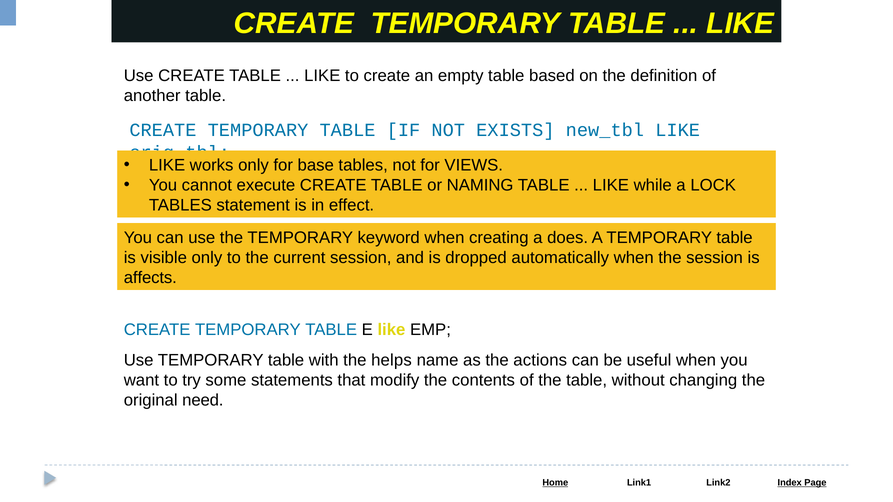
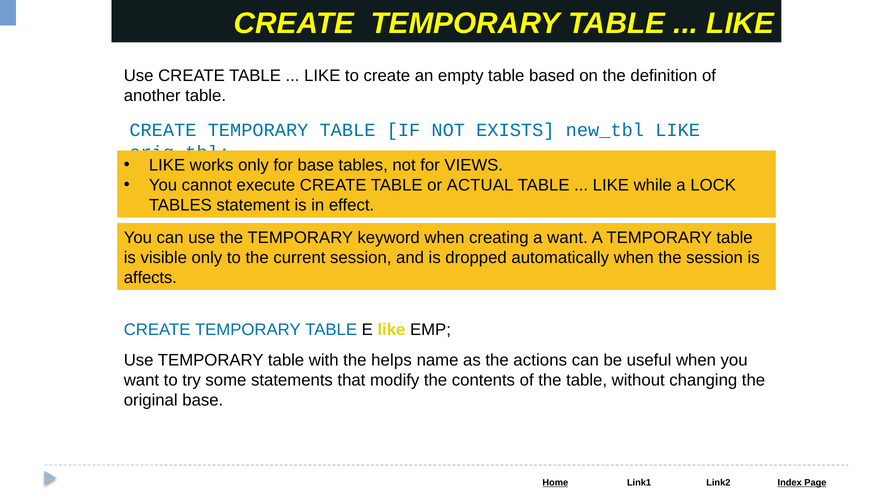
NAMING: NAMING -> ACTUAL (480, 185)
a does: does -> want (568, 238)
original need: need -> base (203, 401)
